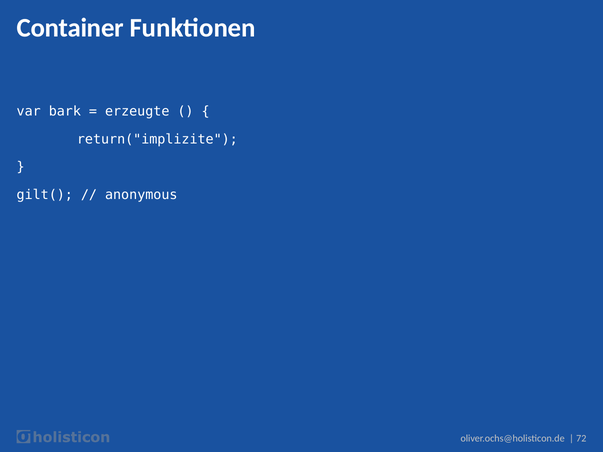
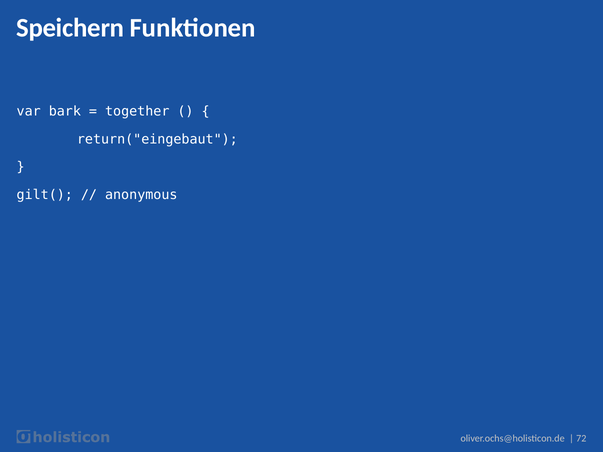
Container: Container -> Speichern (70, 28)
erzeugte: erzeugte -> together (137, 112)
return("implizite: return("implizite -> return("eingebaut (157, 139)
